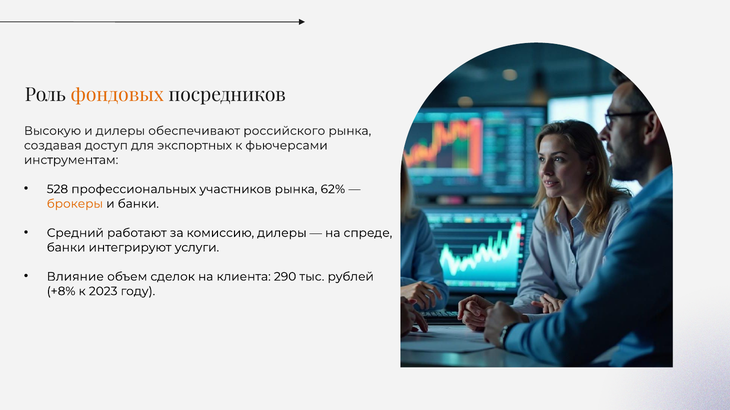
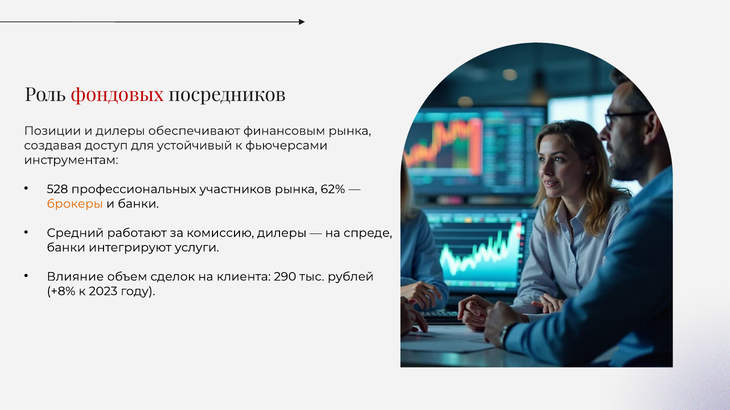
фондовых colour: orange -> red (117, 95)
Высокую: Высокую -> Позиции (53, 131)
российского: российского -> финансовым (284, 131)
экспортных: экспортных -> устойчивый (195, 146)
